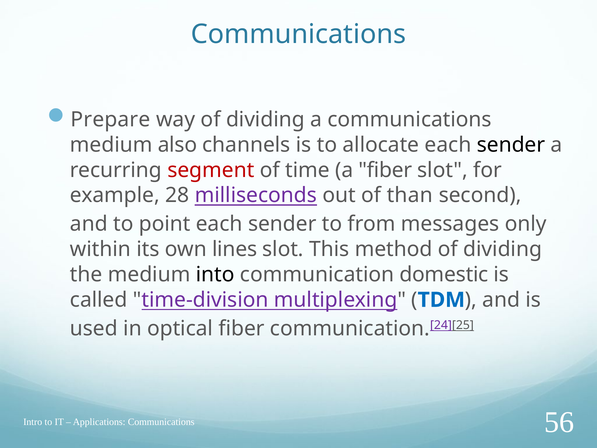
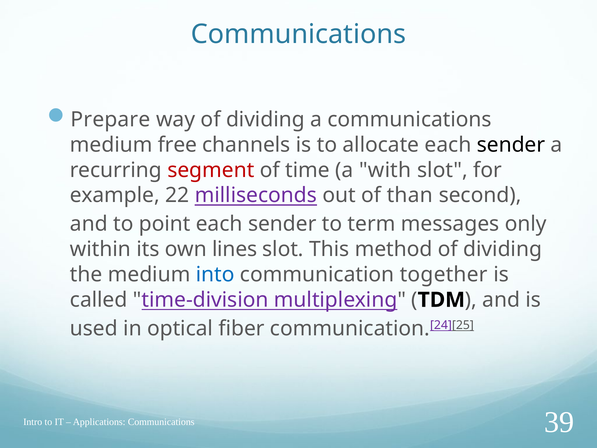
also: also -> free (177, 145)
a fiber: fiber -> with (385, 170)
28: 28 -> 22 (177, 195)
from: from -> term (372, 224)
into colour: black -> blue (215, 274)
domestic: domestic -> together (444, 274)
TDM colour: blue -> black (441, 300)
56: 56 -> 39 (559, 422)
